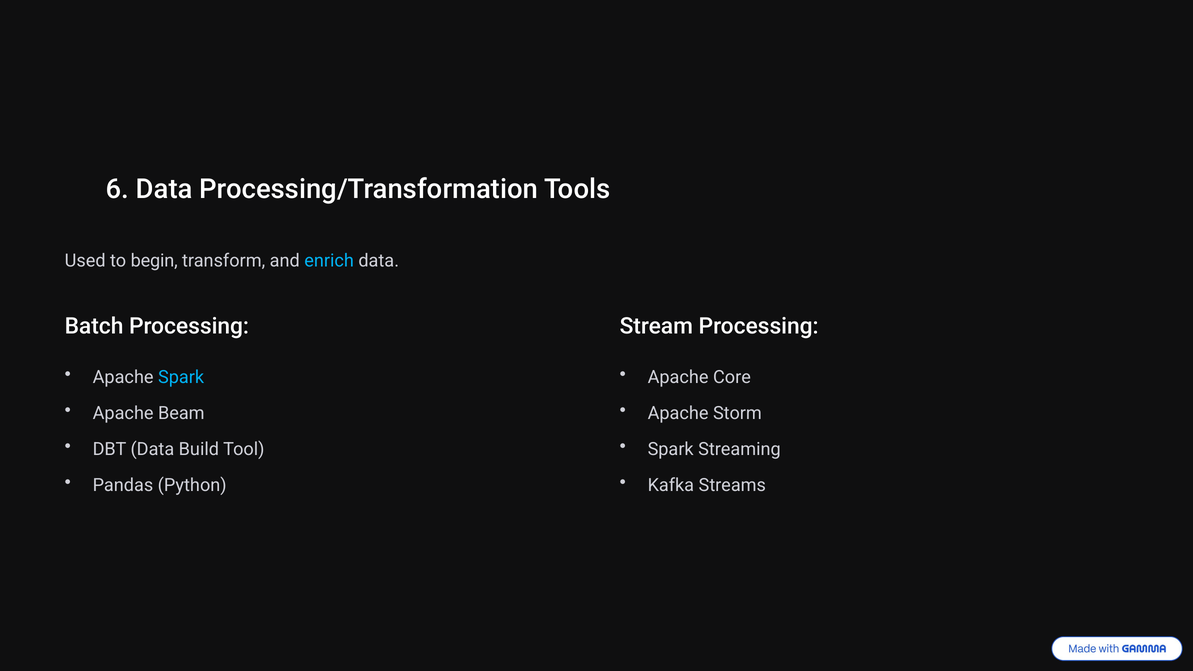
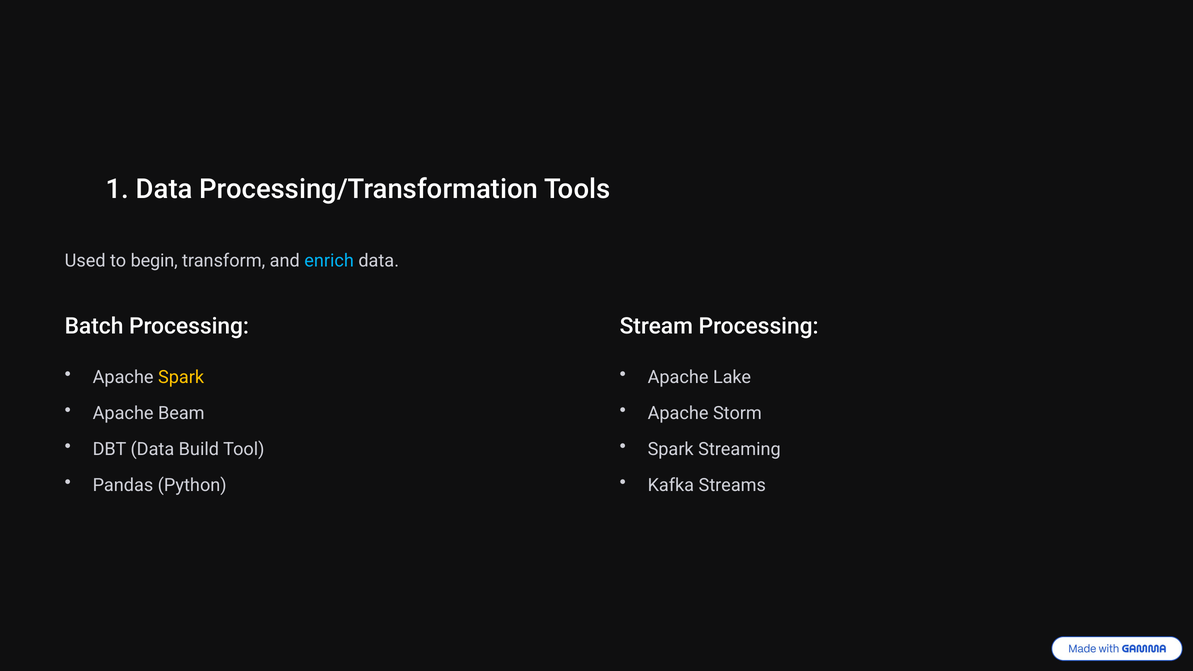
6: 6 -> 1 (117, 189)
Spark colour: light blue -> yellow (181, 377)
Core: Core -> Lake (732, 377)
